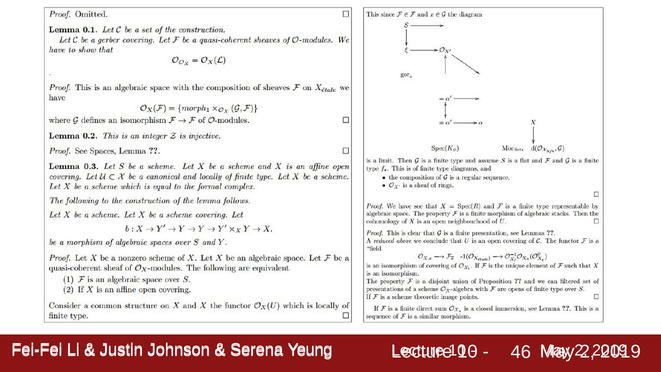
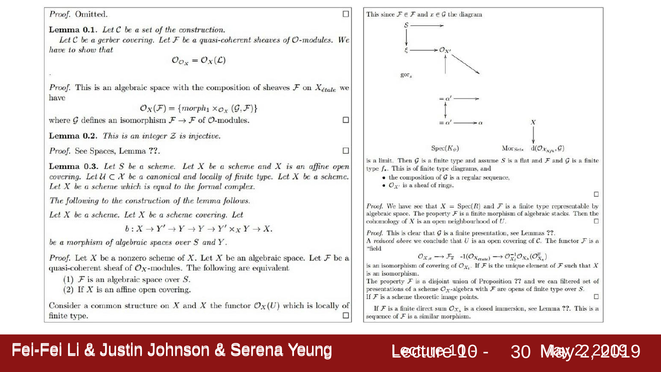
46: 46 -> 30 (521, 352)
